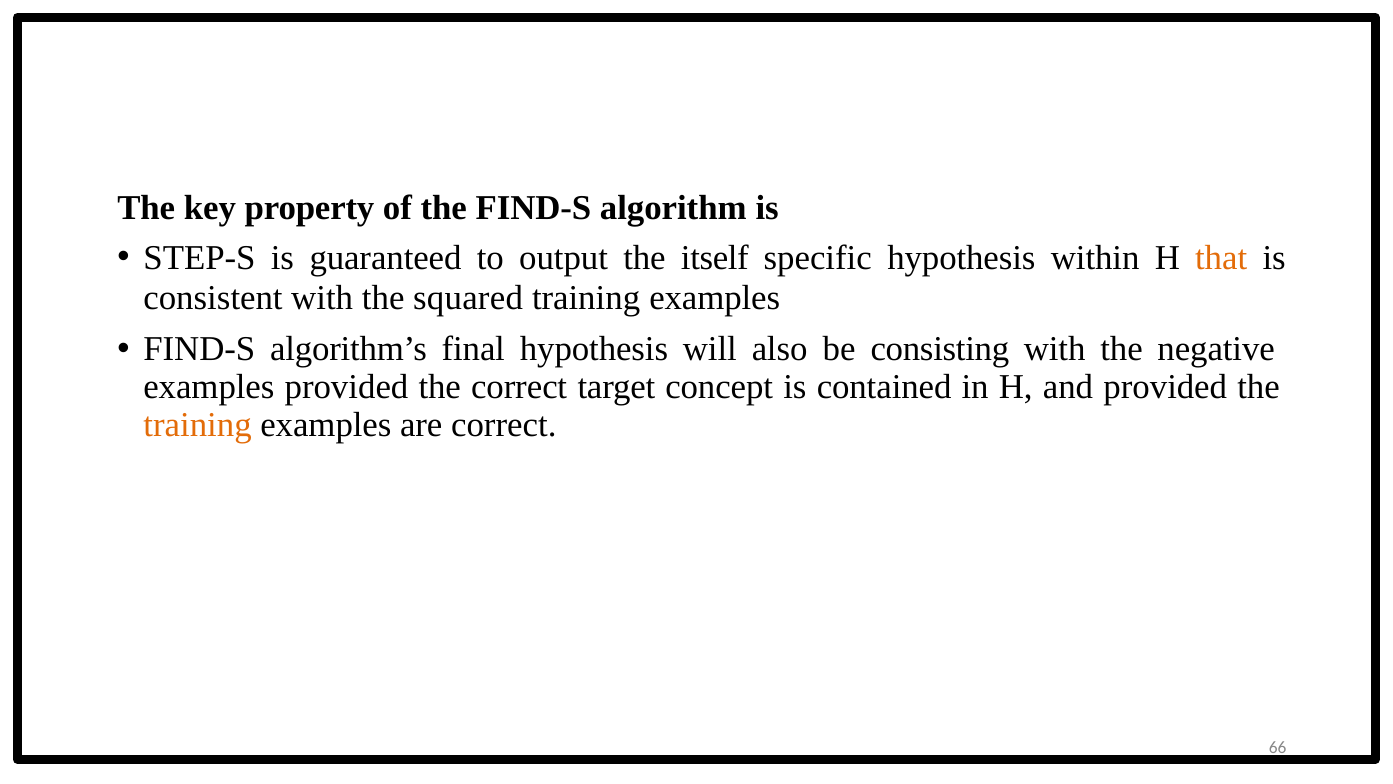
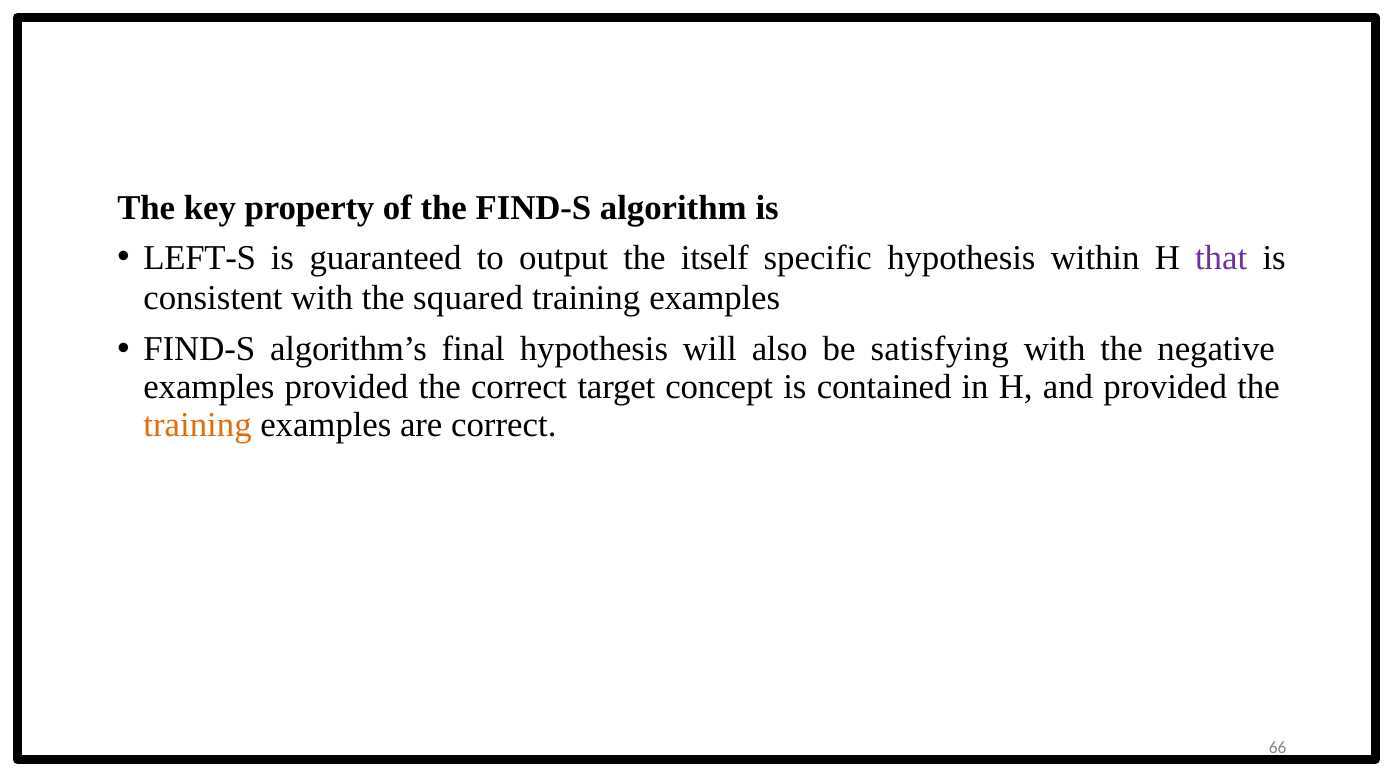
STEP-S: STEP-S -> LEFT-S (200, 258)
that colour: orange -> purple (1221, 258)
consisting: consisting -> satisfying (940, 349)
